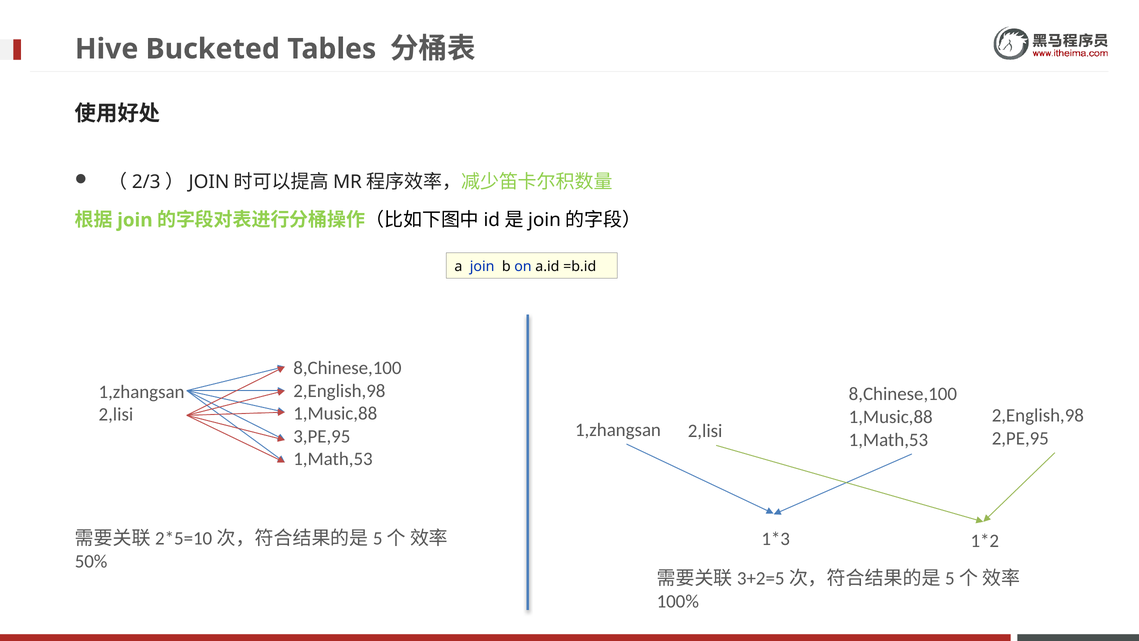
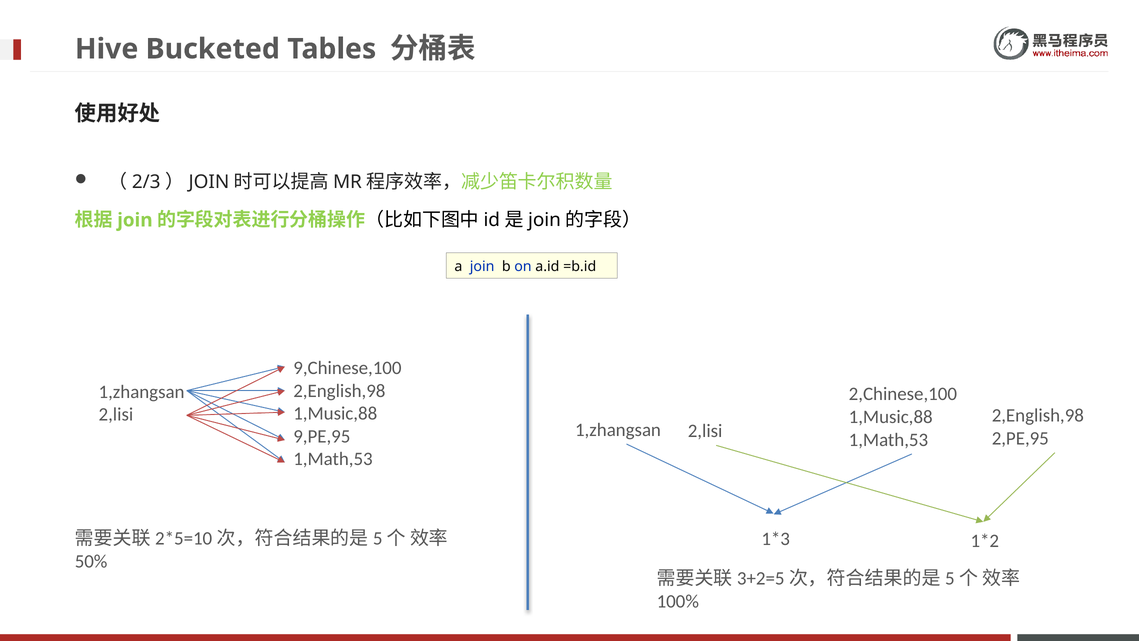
8,Chinese,100: 8,Chinese,100 -> 9,Chinese,100 (347, 368)
8,Chinese,100: 8,Chinese,100 -> 2,Chinese,100 (903, 394)
3,PE,95: 3,PE,95 -> 9,PE,95 (322, 436)
